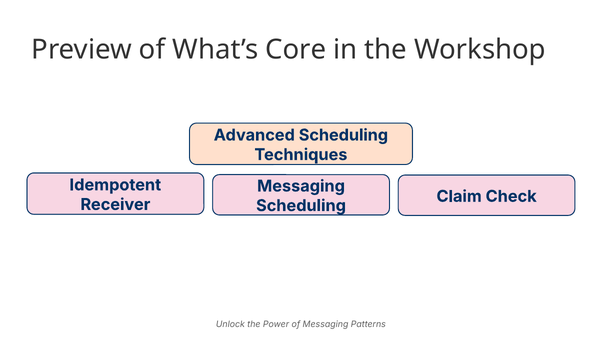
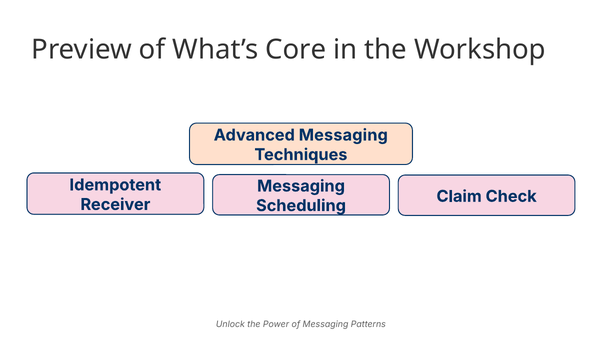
Advanced Scheduling: Scheduling -> Messaging (343, 135)
